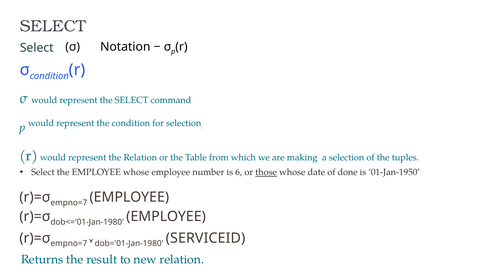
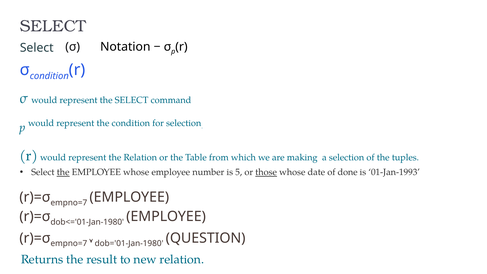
the underline: none -> present (63, 172)
6: 6 -> 5 (239, 172)
01-Jan-1950: 01-Jan-1950 -> 01-Jan-1993 (394, 172)
SERVICEID: SERVICEID -> QUESTION (206, 238)
